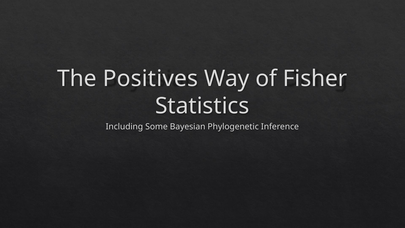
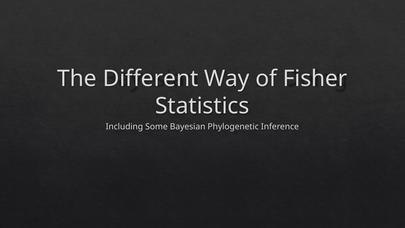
Positives: Positives -> Different (151, 79)
